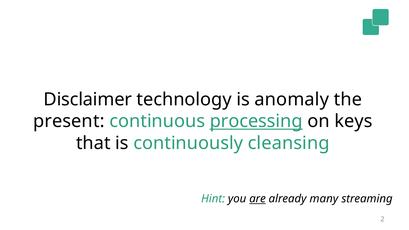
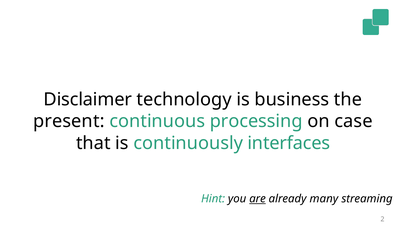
anomaly: anomaly -> business (292, 100)
processing underline: present -> none (256, 121)
keys: keys -> case (354, 121)
cleansing: cleansing -> interfaces (289, 143)
